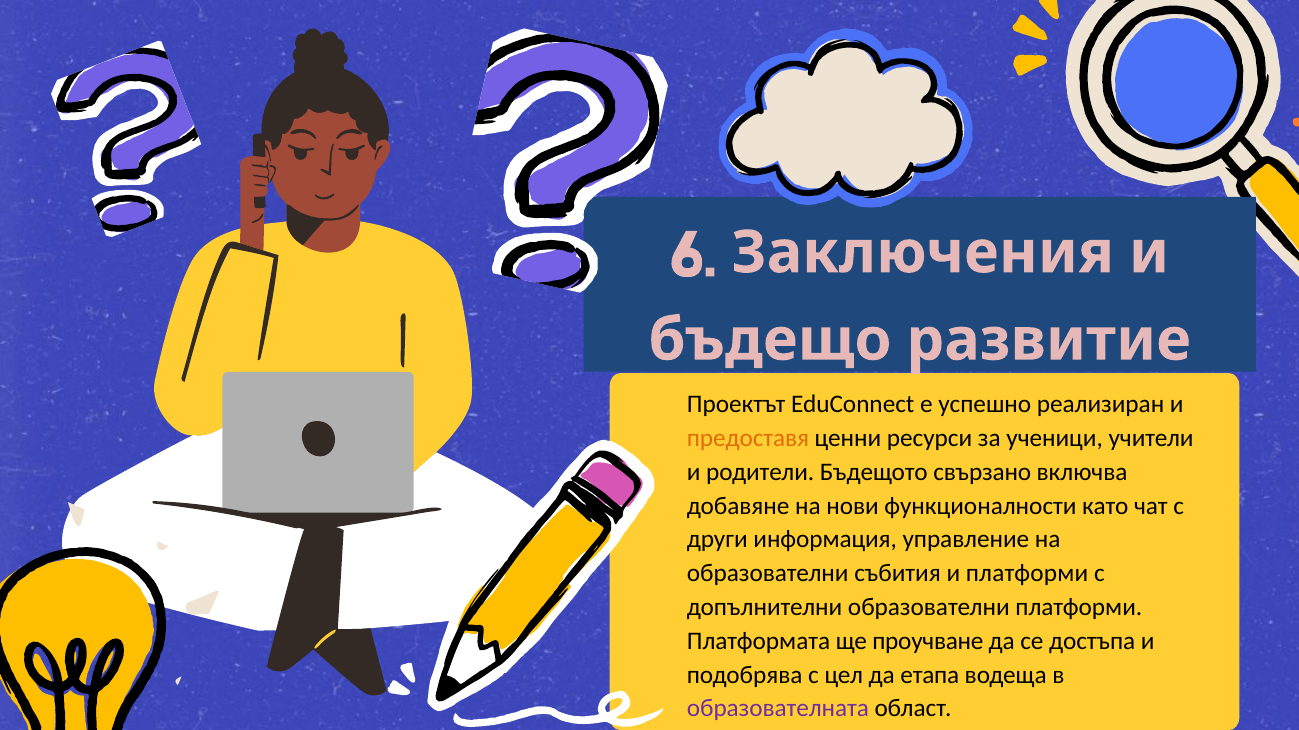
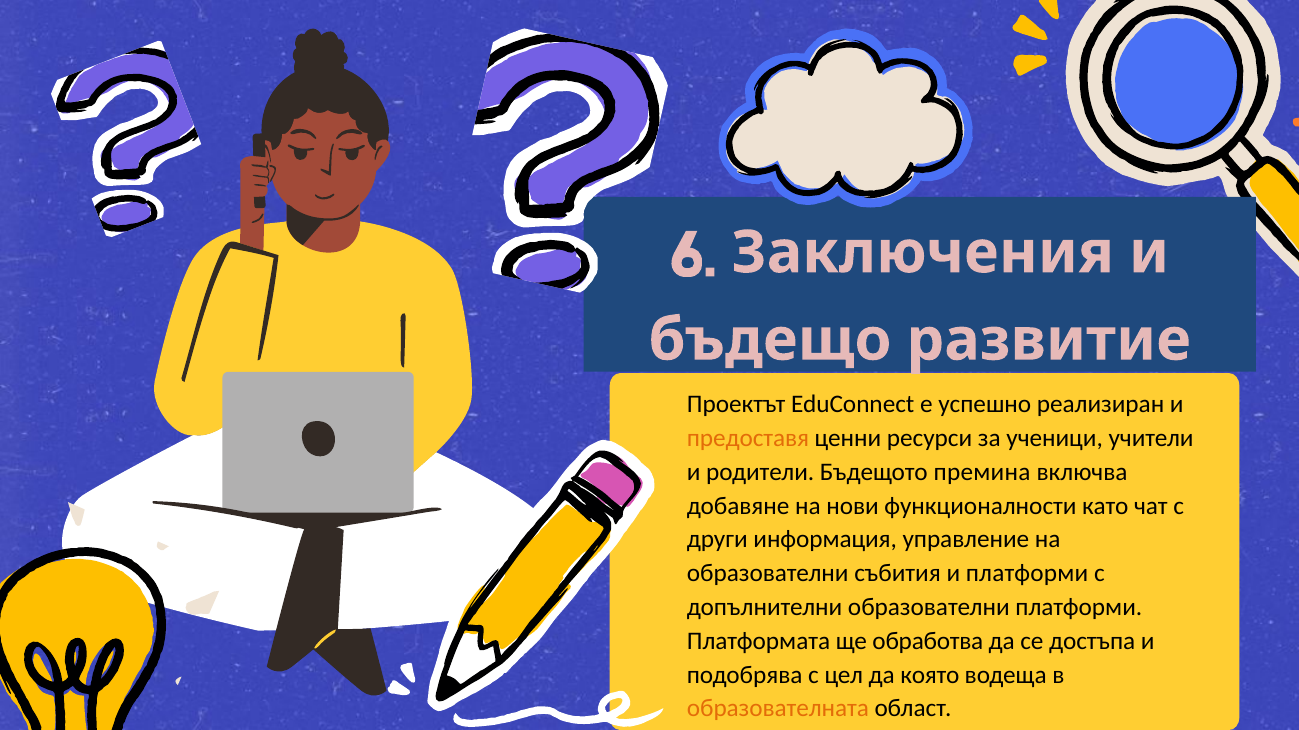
свързано: свързано -> премина (982, 472)
проучване: проучване -> обработва (928, 642)
етапа: етапа -> която (930, 675)
образователната colour: purple -> orange (778, 709)
